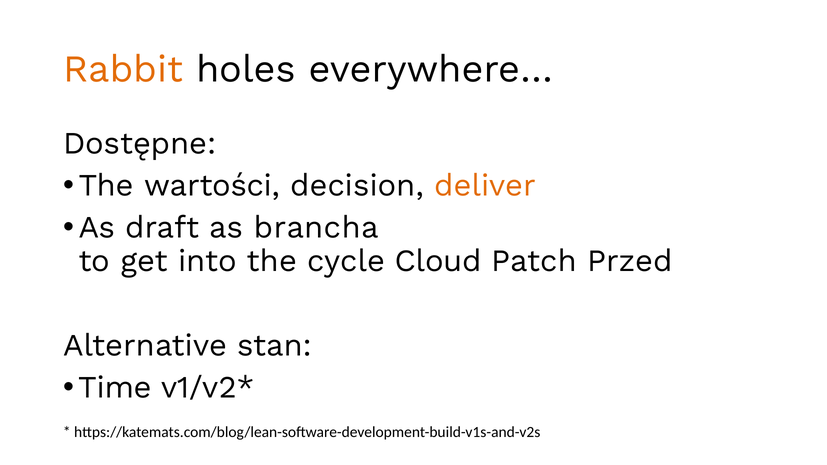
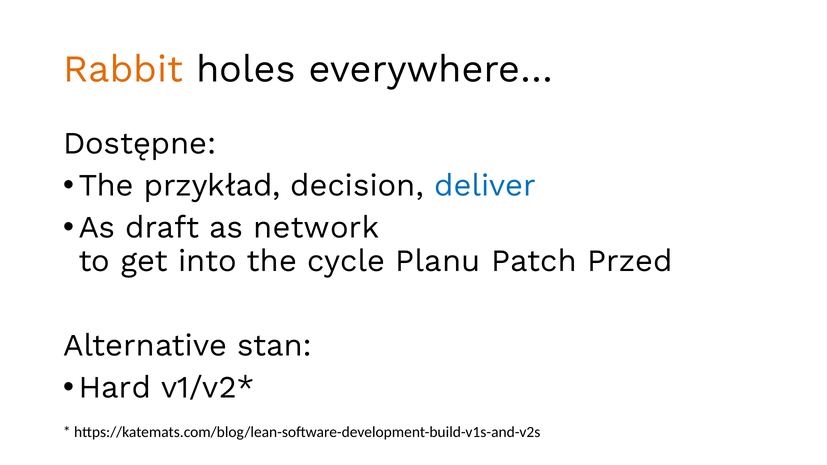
wartości: wartości -> przykład (212, 186)
deliver colour: orange -> blue (485, 186)
brancha: brancha -> network (316, 228)
Cloud: Cloud -> Planu (438, 261)
Time: Time -> Hard (115, 388)
